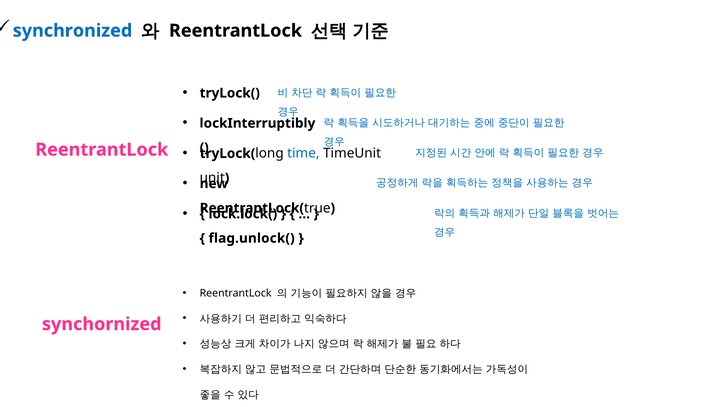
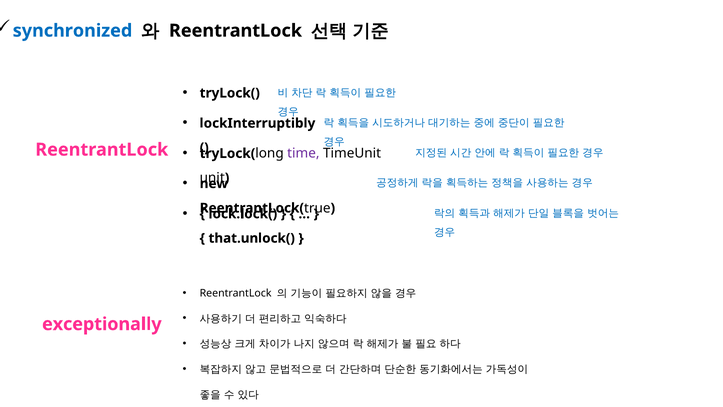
time colour: blue -> purple (303, 153)
flag.unlock(: flag.unlock( -> that.unlock( (252, 238)
synchornized: synchornized -> exceptionally (102, 324)
